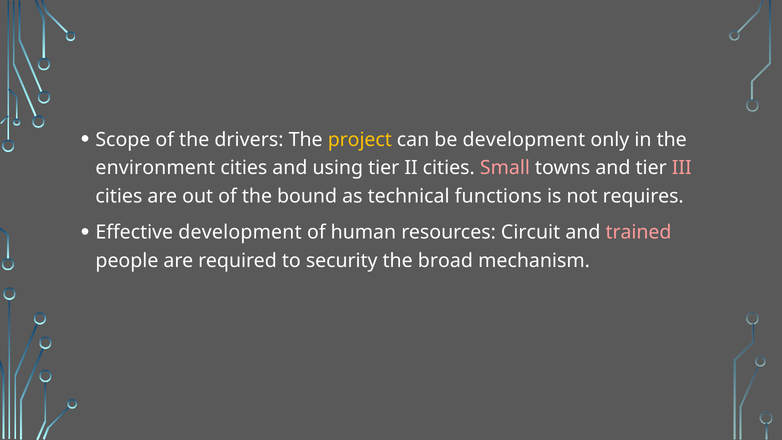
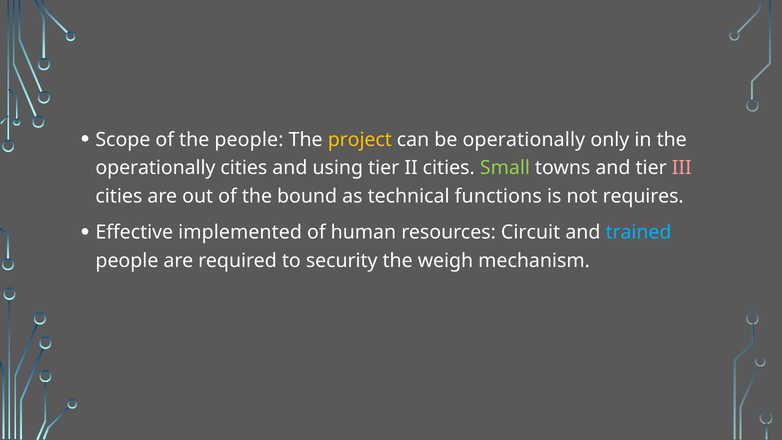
the drivers: drivers -> people (249, 140)
be development: development -> operationally (524, 140)
environment: environment -> operationally (155, 168)
Small colour: pink -> light green (505, 168)
Effective development: development -> implemented (240, 232)
trained colour: pink -> light blue (639, 232)
broad: broad -> weigh (445, 261)
